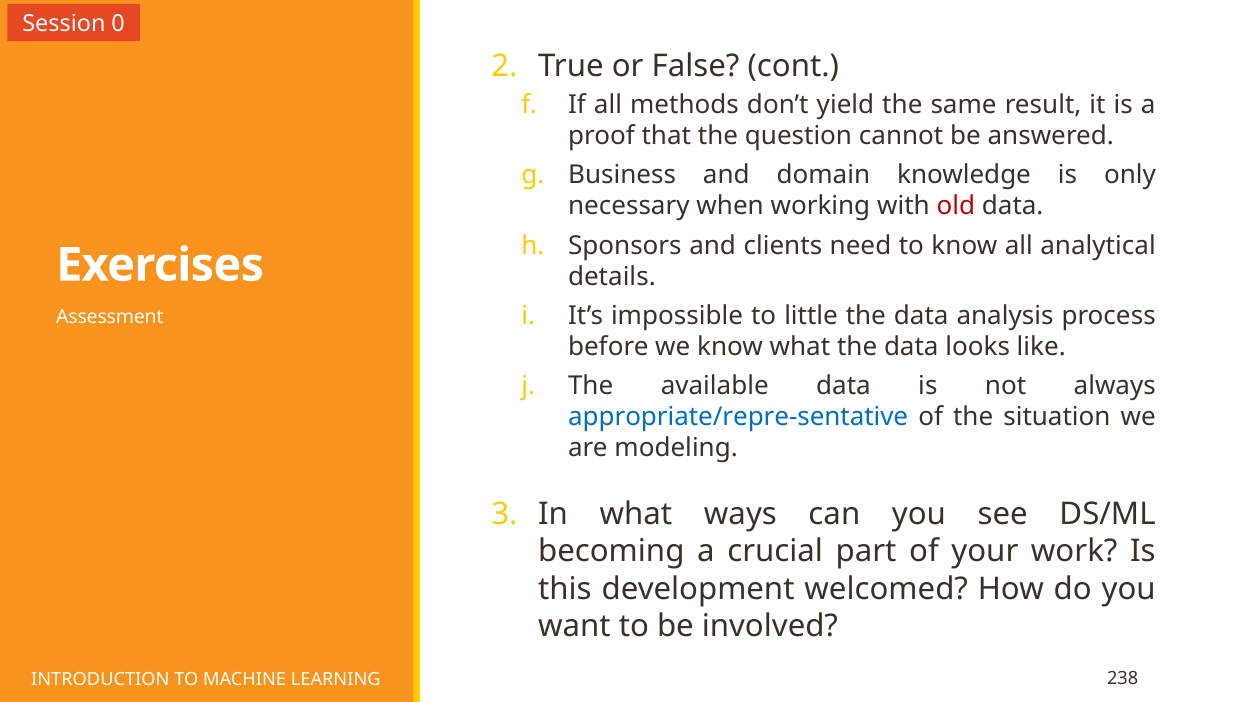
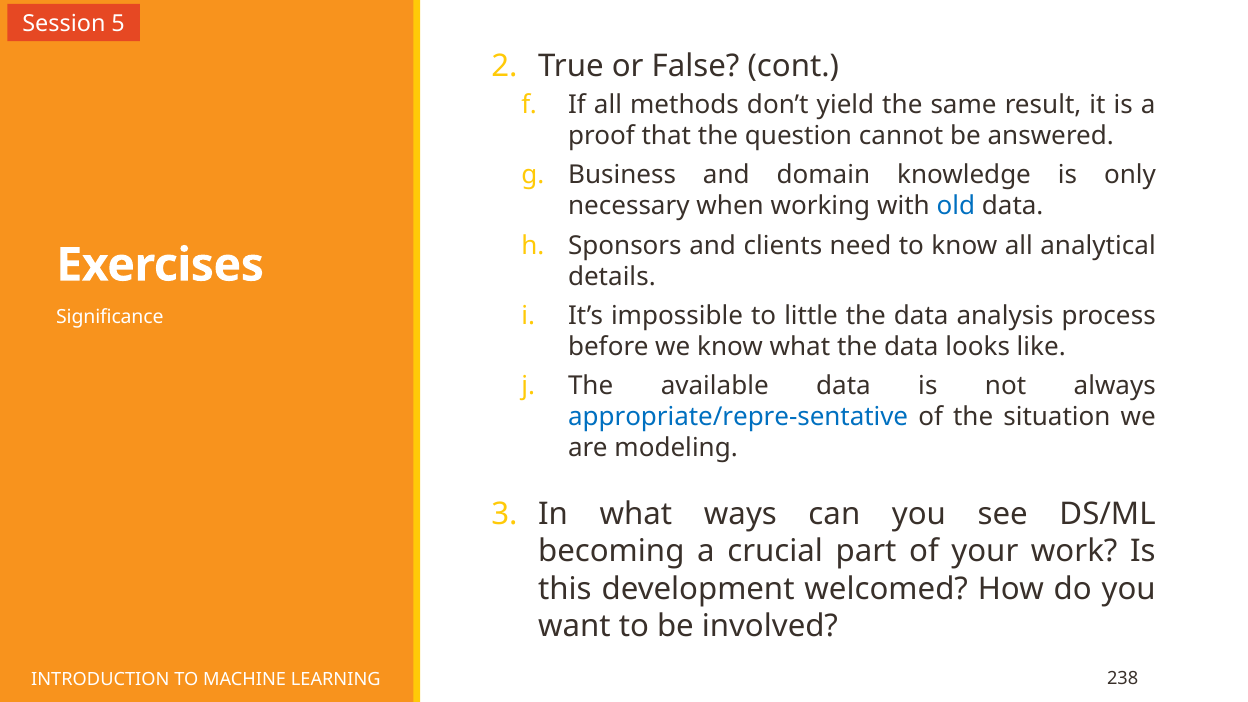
0: 0 -> 5 (118, 24)
old colour: red -> blue (956, 206)
Assessment: Assessment -> Significance (110, 317)
